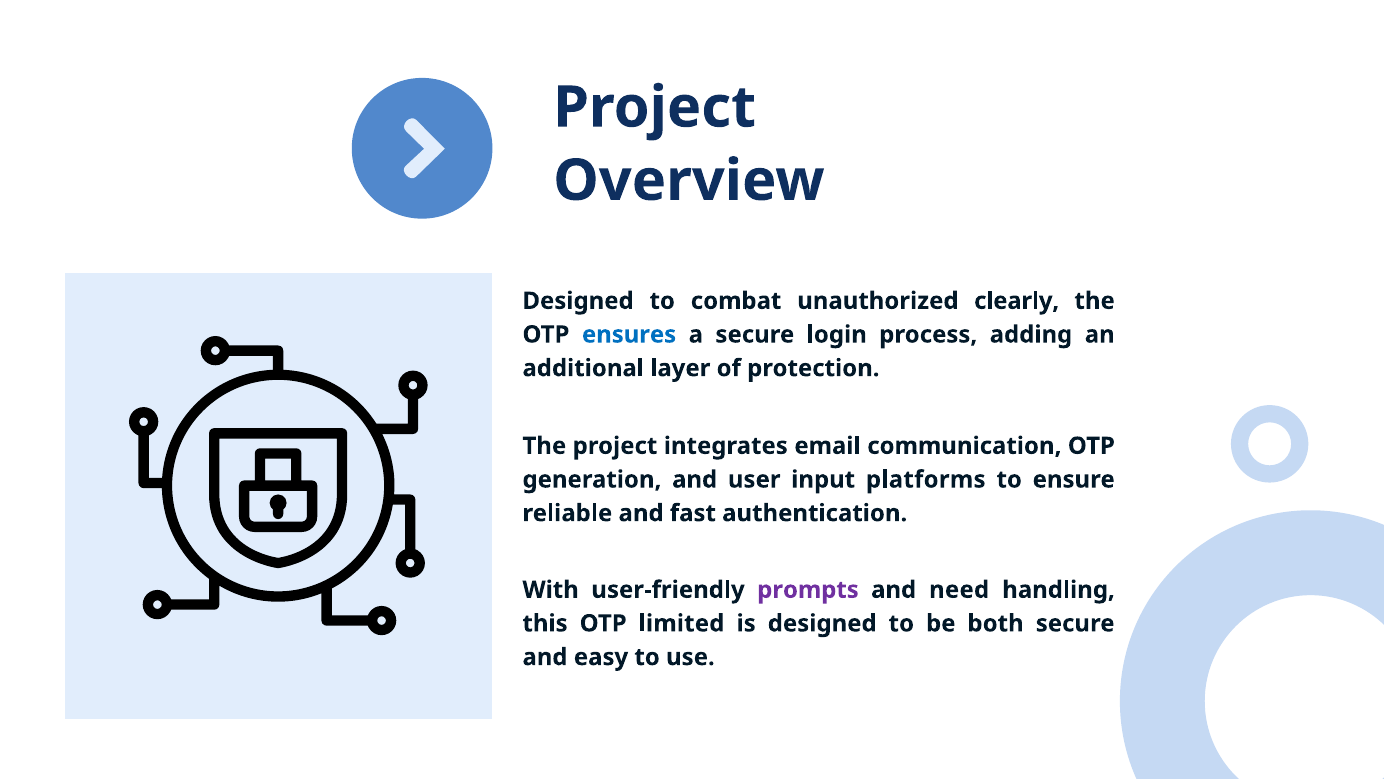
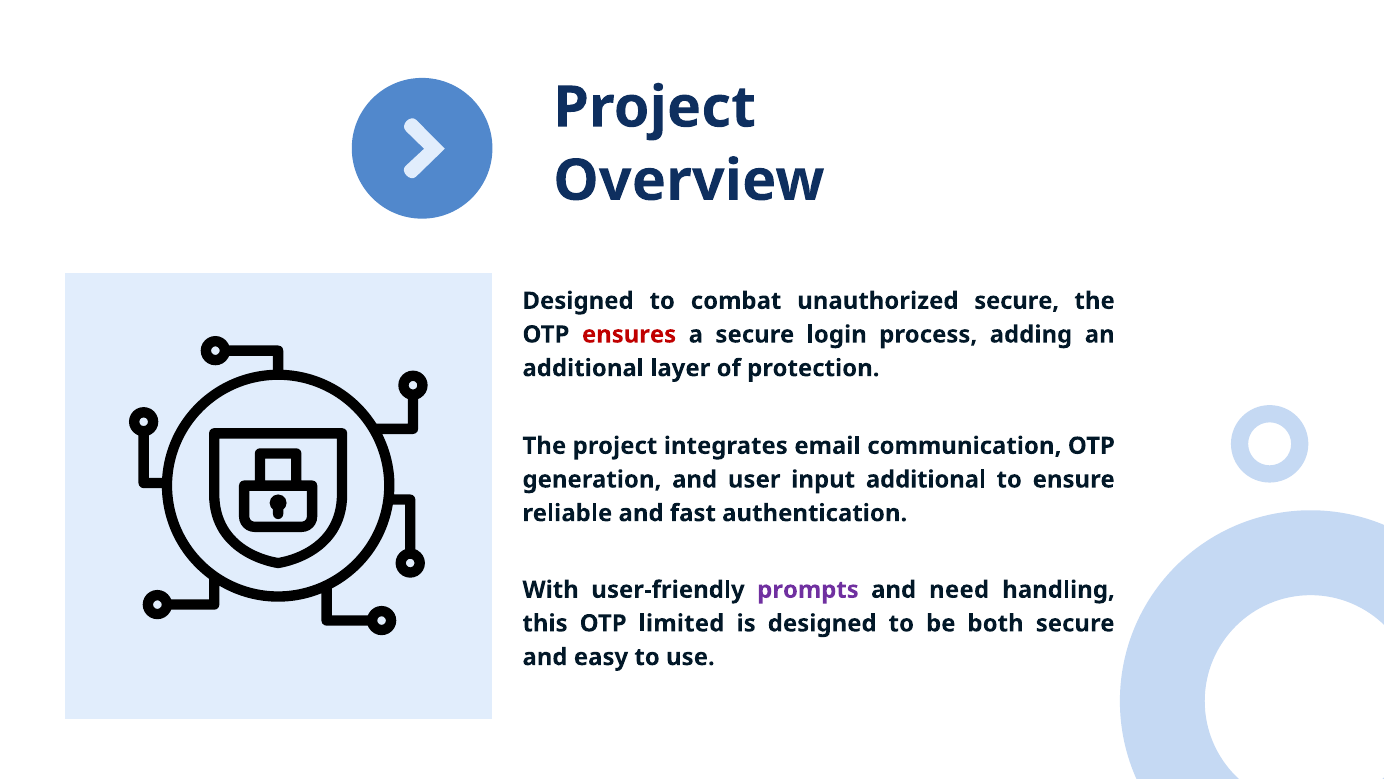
unauthorized clearly: clearly -> secure (1017, 301)
ensures colour: blue -> red (629, 334)
input platforms: platforms -> additional (926, 479)
